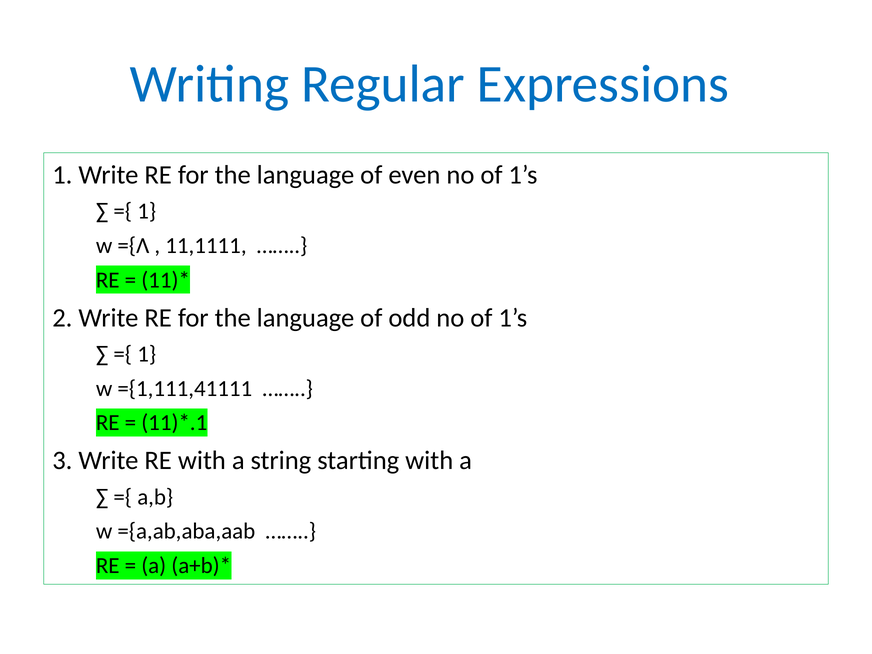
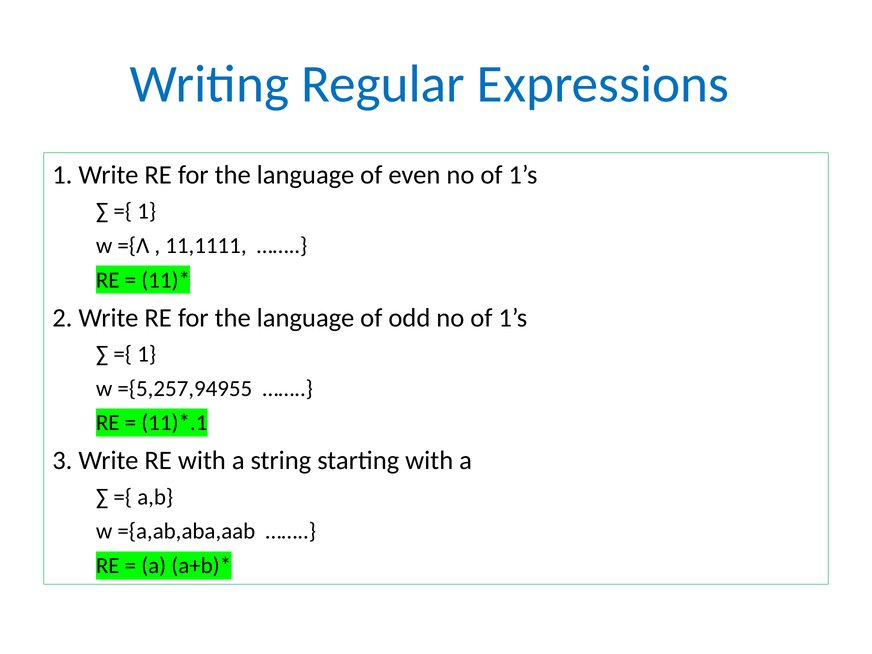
={1,111,41111: ={1,111,41111 -> ={5,257,94955 (185, 388)
